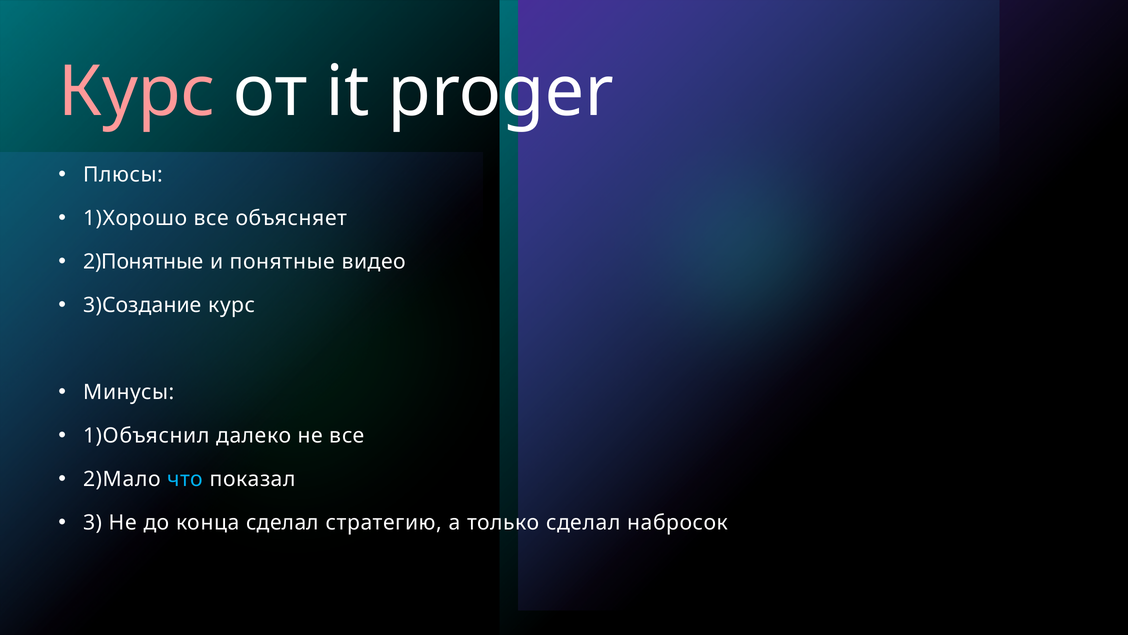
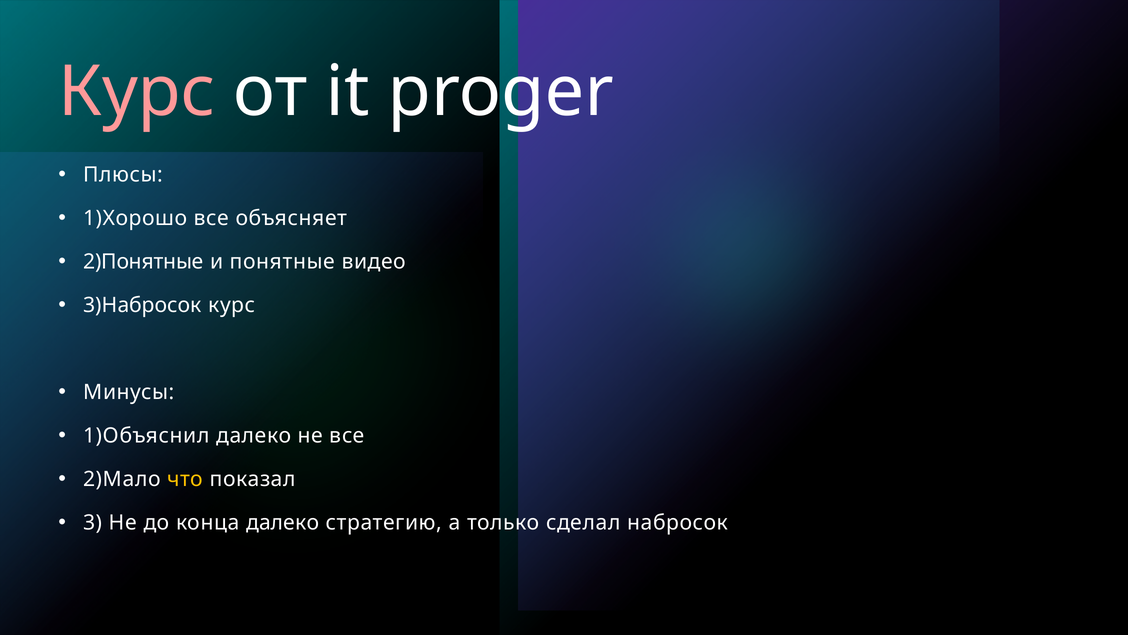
3)Создание: 3)Создание -> 3)Набросок (142, 305)
что colour: light blue -> yellow (185, 479)
конца сделал: сделал -> далеко (283, 522)
